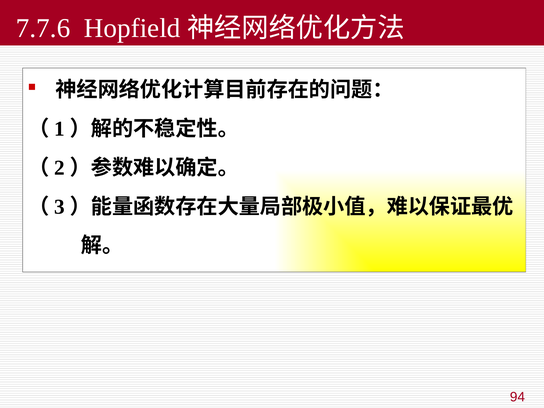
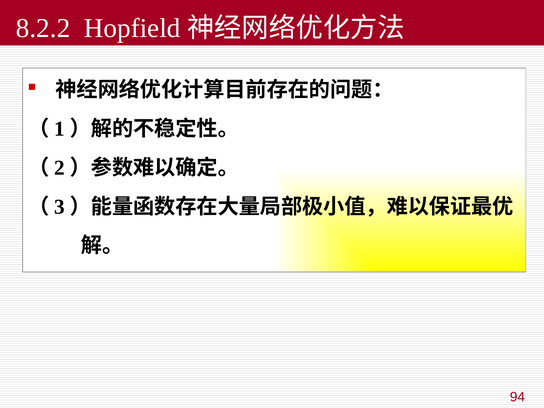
7.7.6: 7.7.6 -> 8.2.2 (43, 28)
